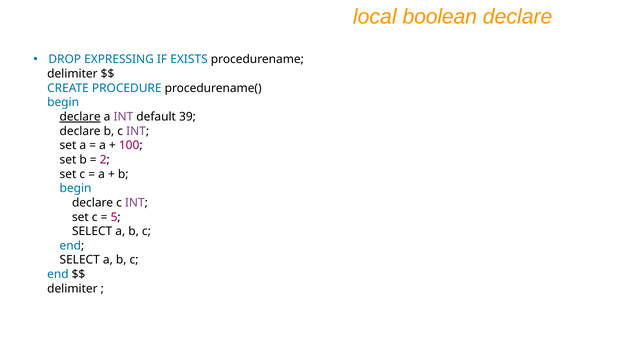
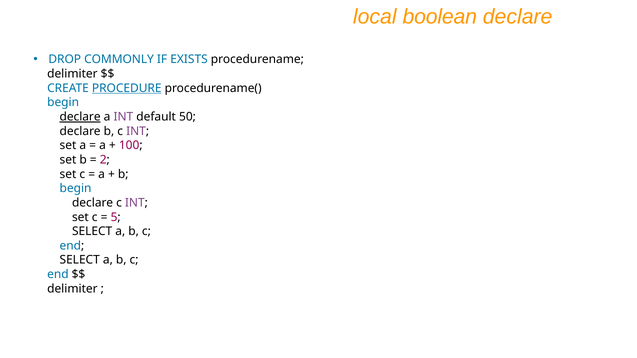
EXPRESSING: EXPRESSING -> COMMONLY (119, 60)
PROCEDURE underline: none -> present (127, 88)
39: 39 -> 50 (187, 117)
